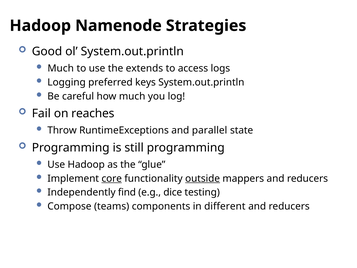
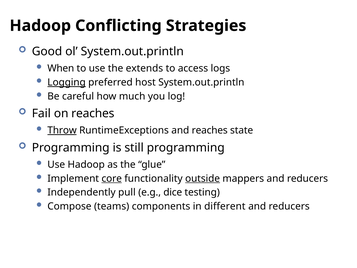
Namenode: Namenode -> Conflicting (118, 26)
Much: Much -> When (61, 68)
Logging underline: none -> present (67, 82)
keys: keys -> host (145, 82)
Throw underline: none -> present (62, 130)
and parallel: parallel -> reaches (210, 130)
find: find -> pull (127, 192)
